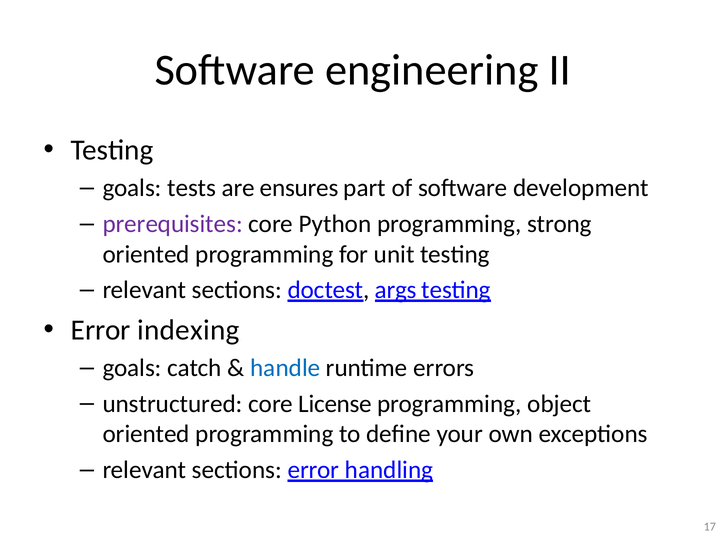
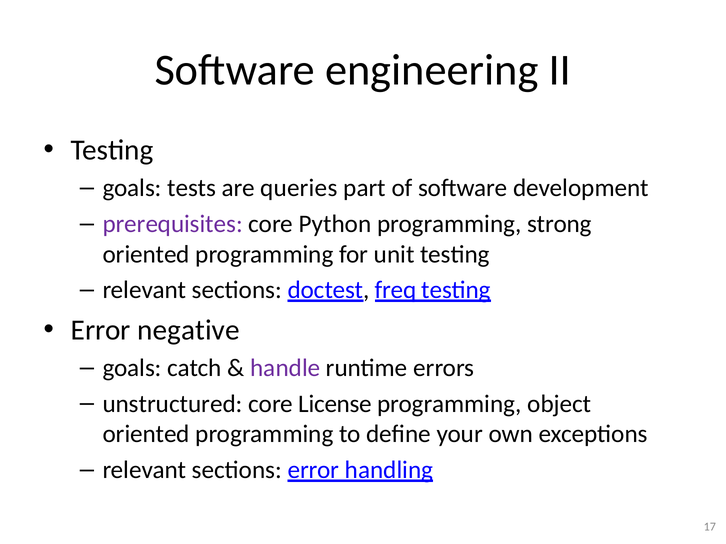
ensures: ensures -> queries (299, 188)
args: args -> freq (396, 290)
indexing: indexing -> negative (188, 330)
handle colour: blue -> purple (285, 368)
